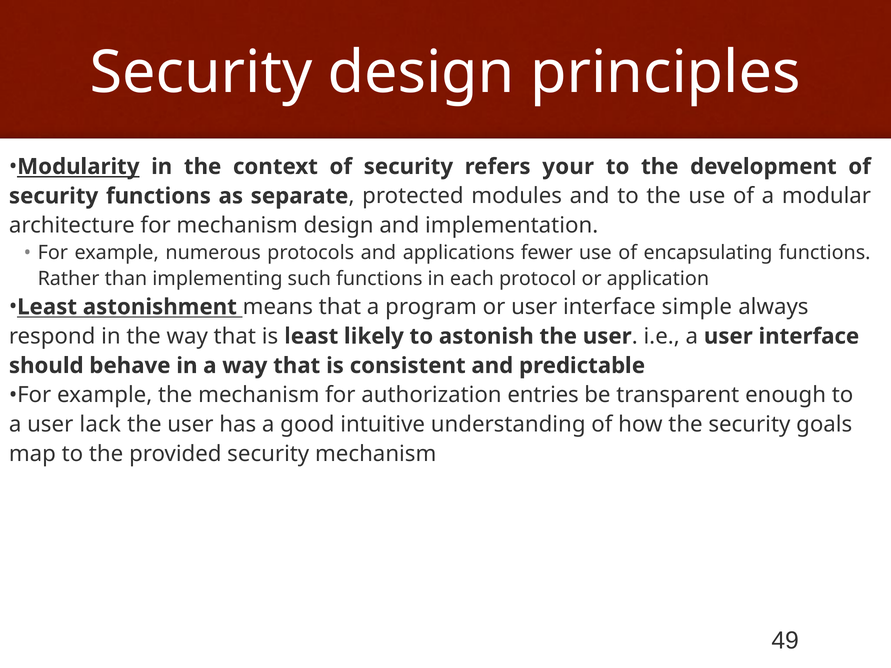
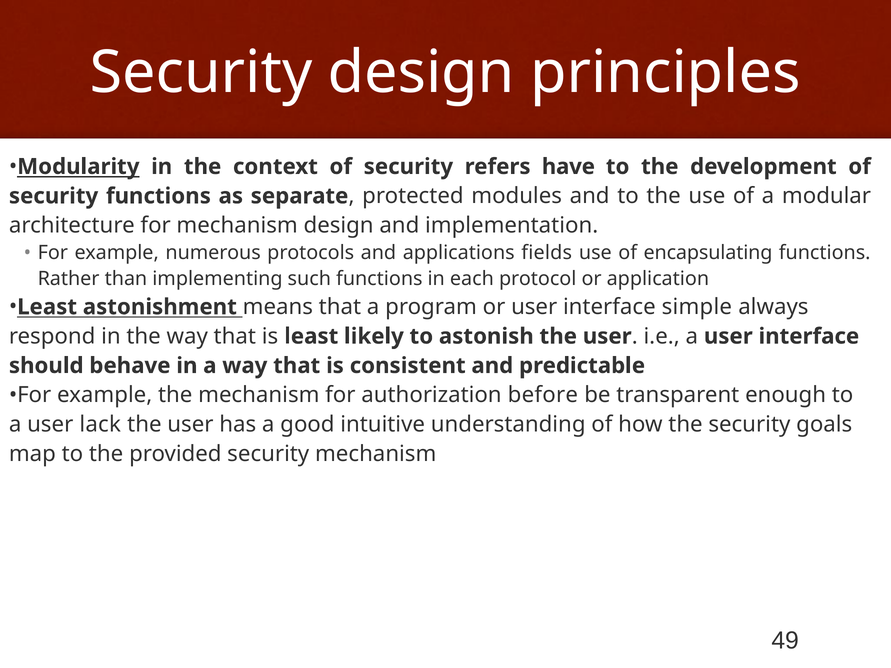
your: your -> have (568, 167)
fewer: fewer -> fields (547, 253)
entries: entries -> before (543, 395)
